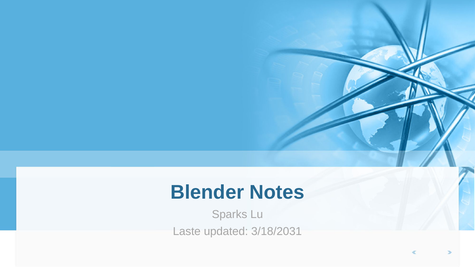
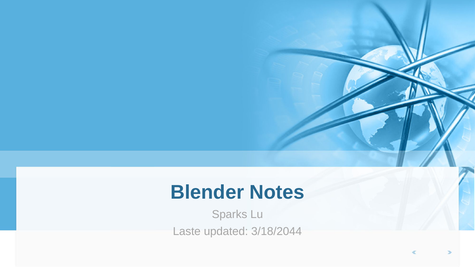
3/18/2031: 3/18/2031 -> 3/18/2044 (277, 232)
